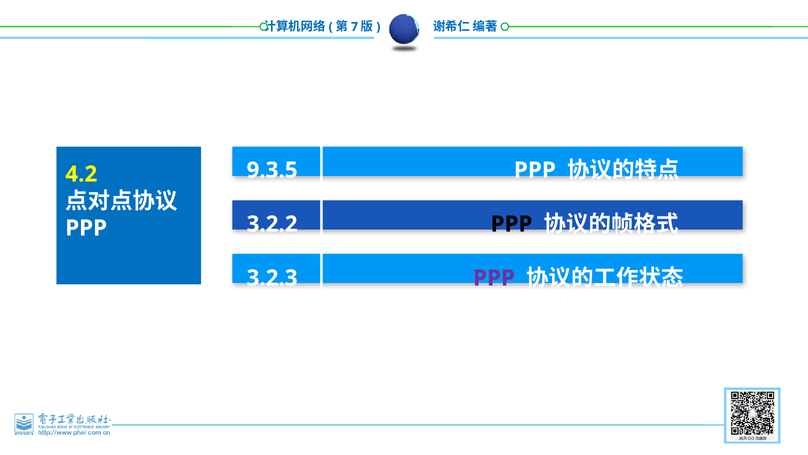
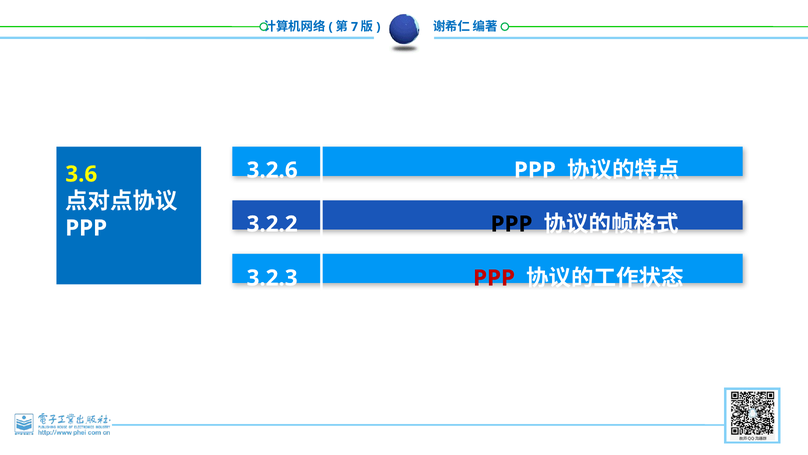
9.3.5: 9.3.5 -> 3.2.6 (272, 170)
4.2: 4.2 -> 3.6 (81, 174)
PPP colour: purple -> red (494, 278)
